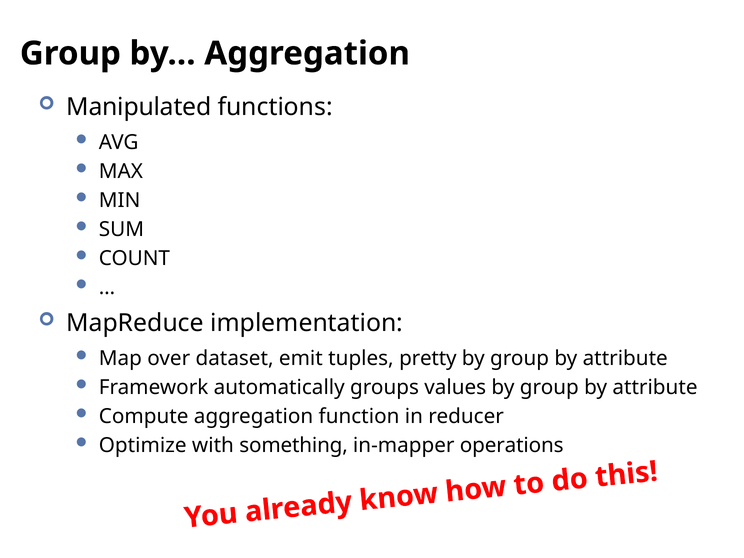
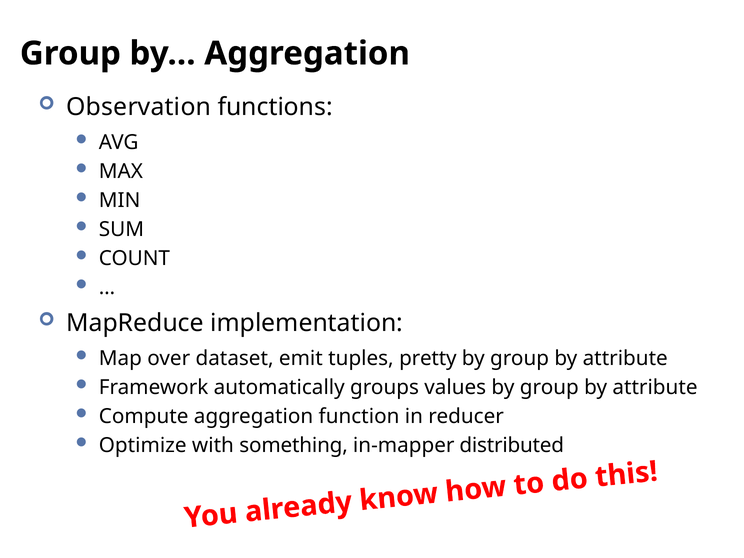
Manipulated: Manipulated -> Observation (139, 107)
operations: operations -> distributed (512, 445)
